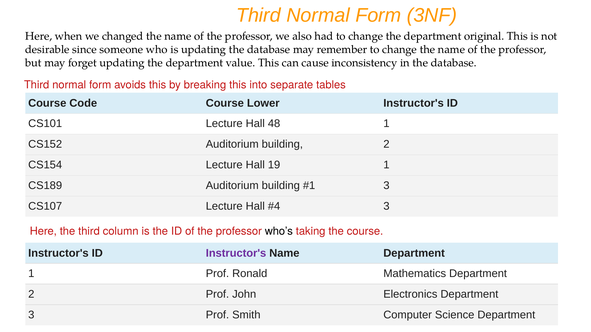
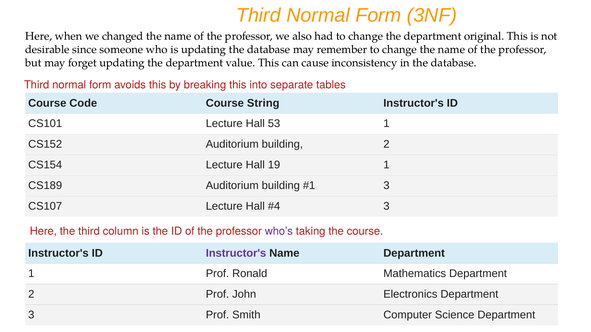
Lower: Lower -> String (263, 103)
48: 48 -> 53 (274, 124)
who’s colour: black -> purple (279, 232)
